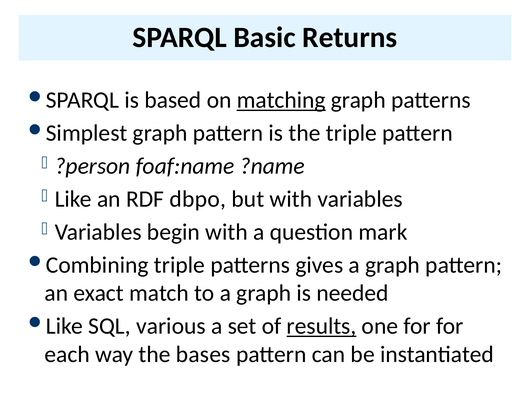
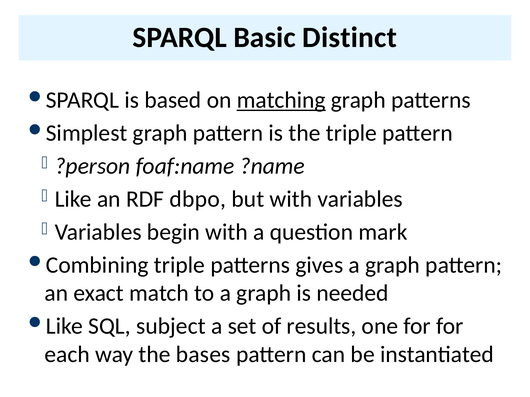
Returns: Returns -> Distinct (350, 38)
various: various -> subject (171, 327)
results underline: present -> none (321, 327)
